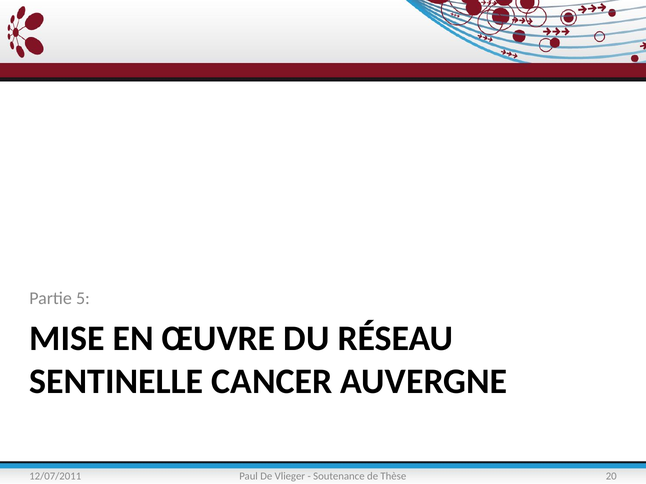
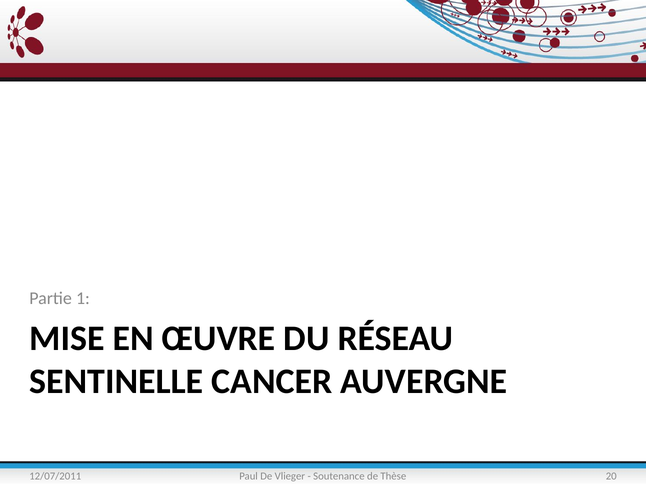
5: 5 -> 1 (83, 299)
